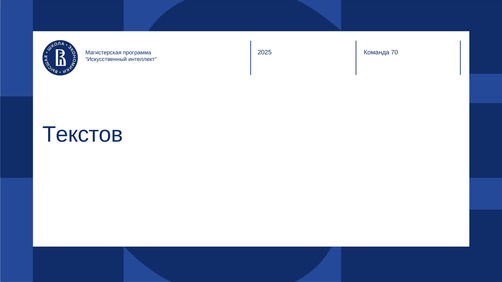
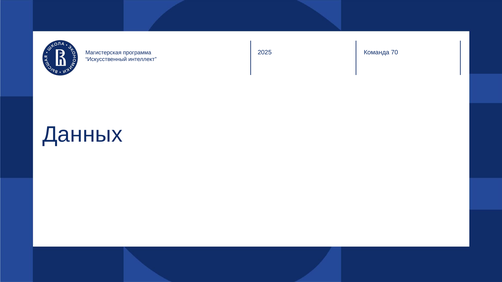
Текстов: Текстов -> Данных (83, 135)
